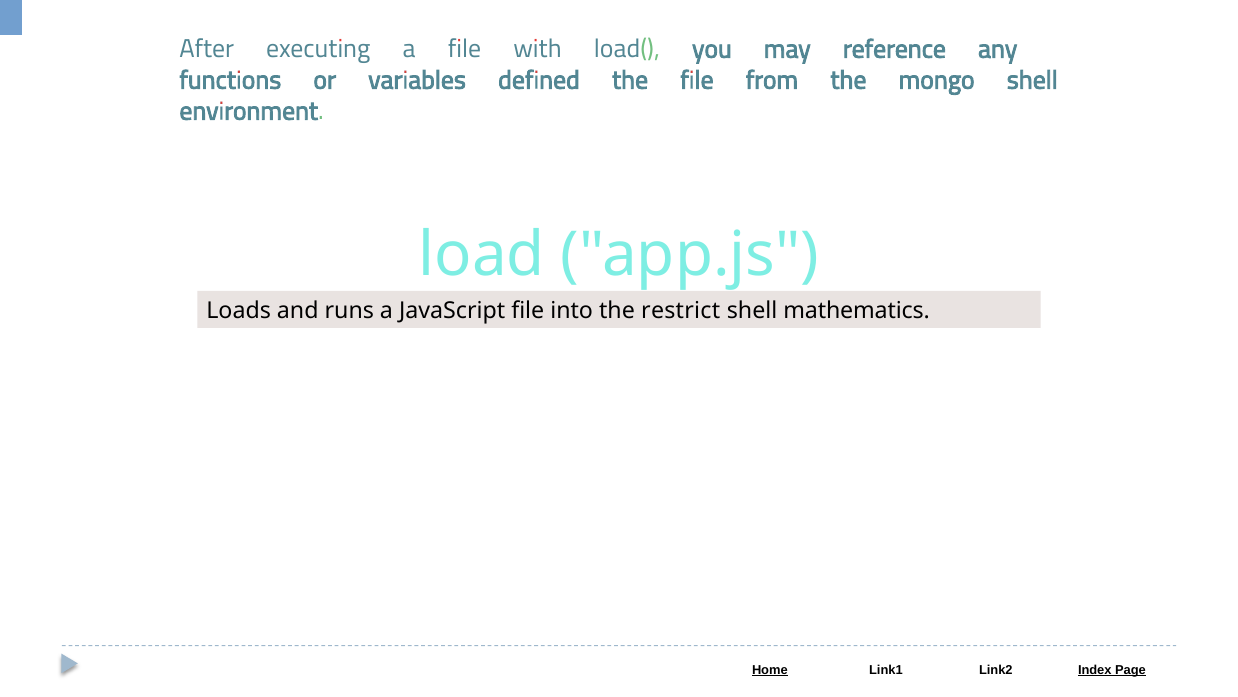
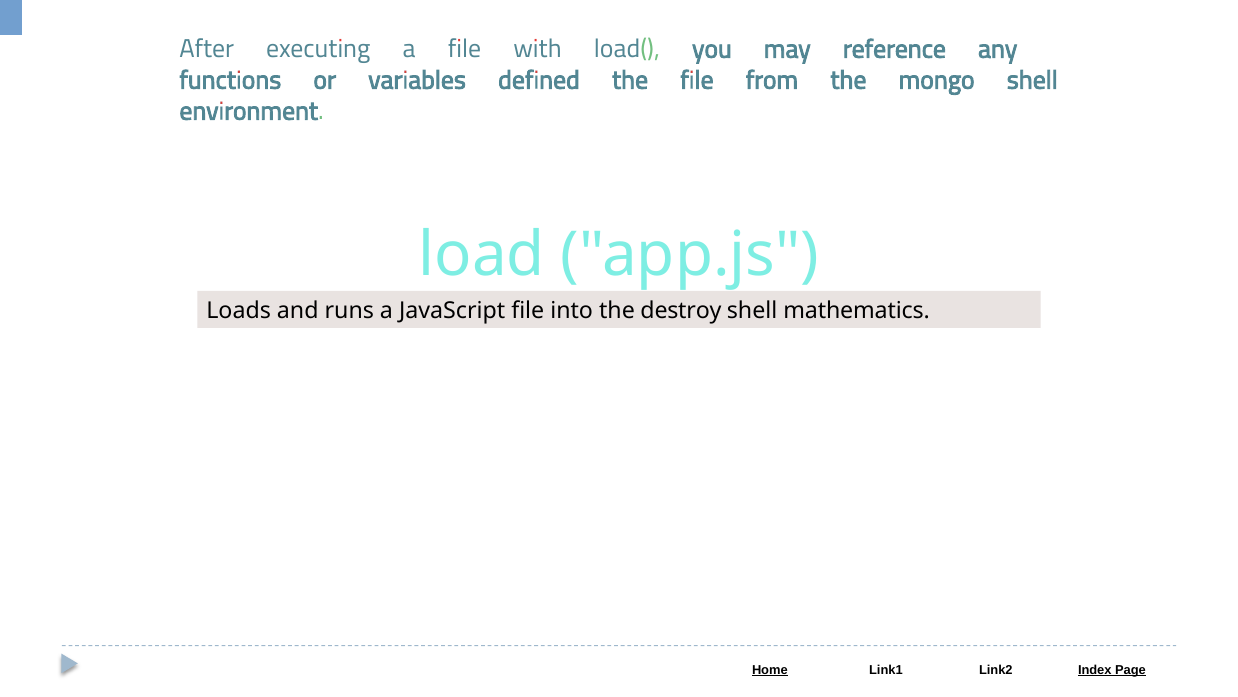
restrict: restrict -> destroy (681, 311)
